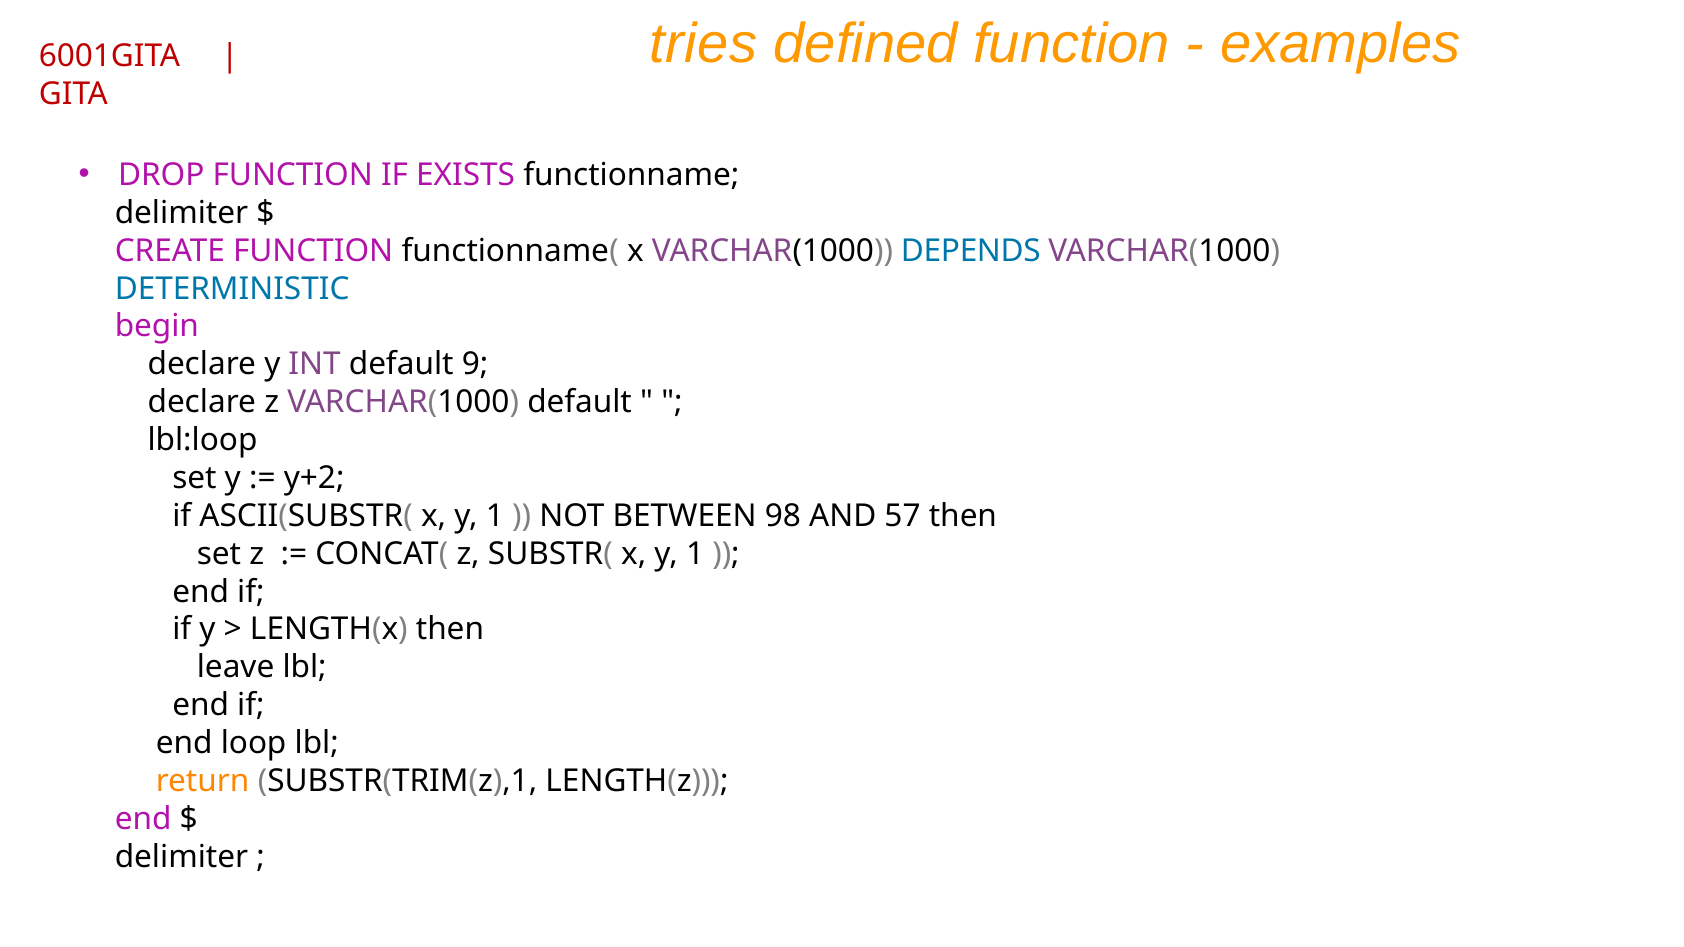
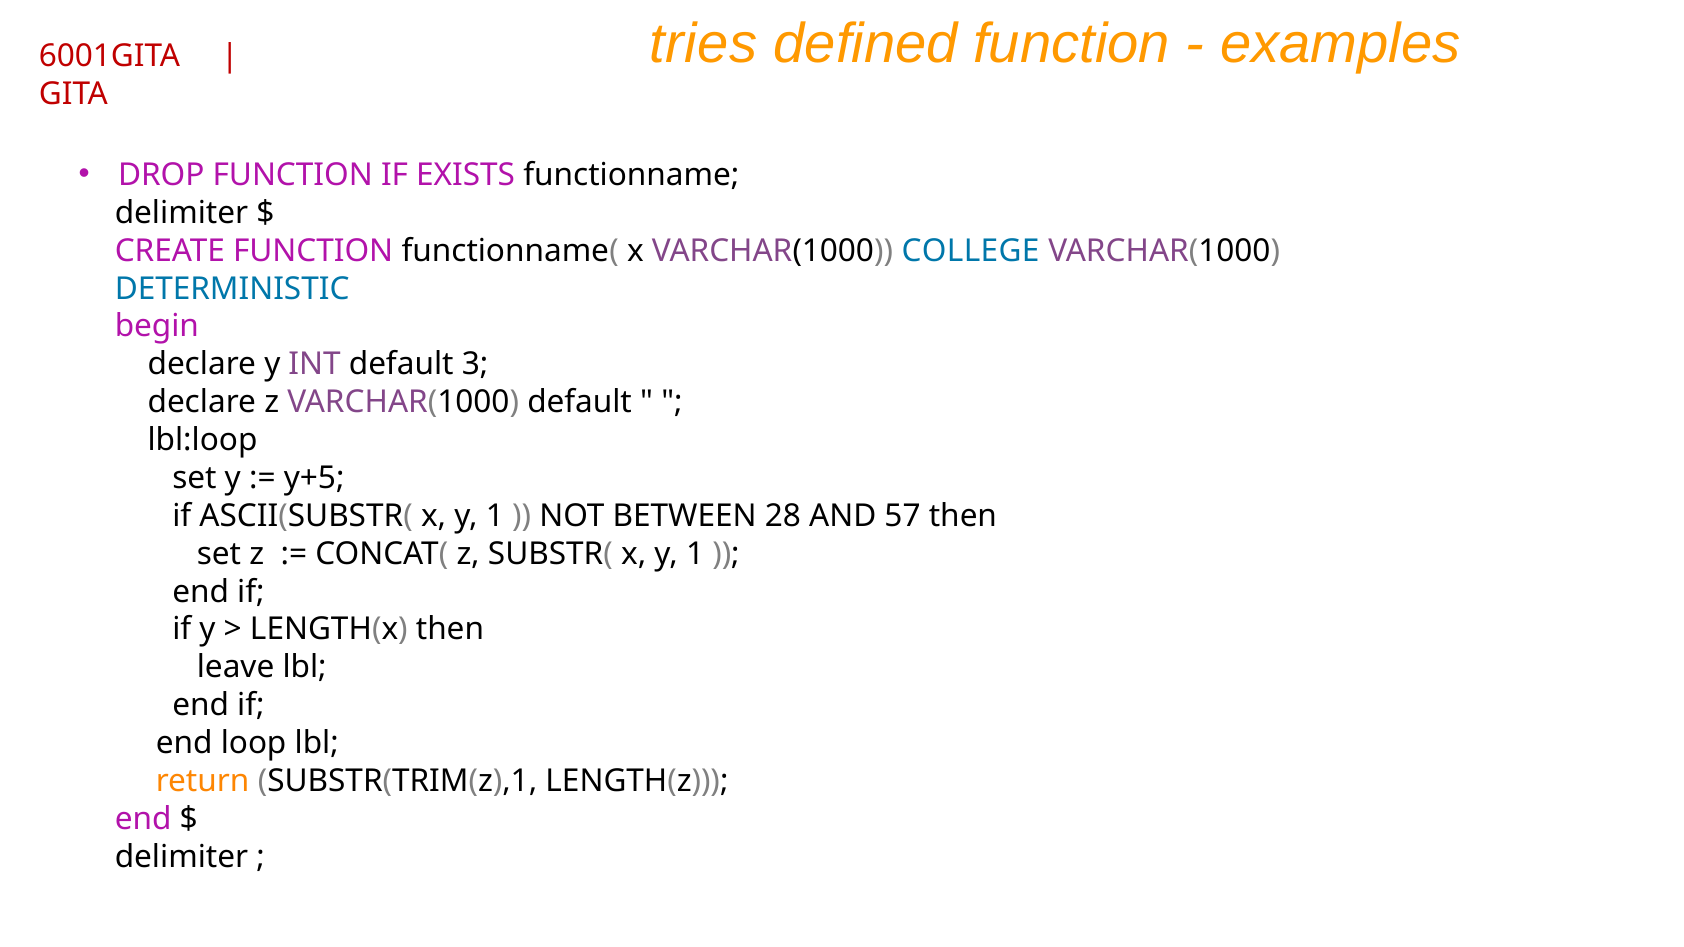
DEPENDS: DEPENDS -> COLLEGE (971, 251)
9: 9 -> 3 (475, 364)
y+2: y+2 -> y+5 (314, 478)
98: 98 -> 28 (783, 516)
